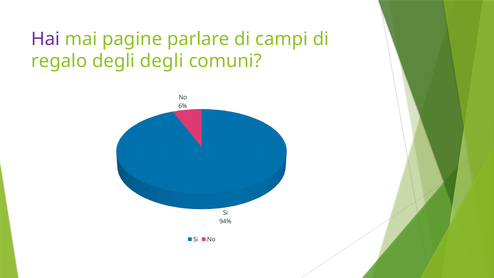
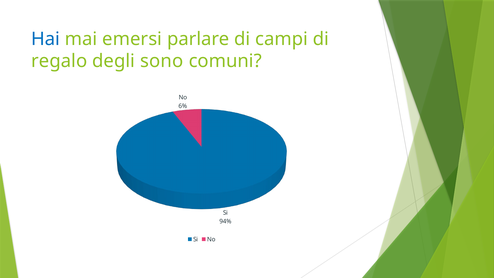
Hai colour: purple -> blue (46, 39)
pagine: pagine -> emersi (132, 39)
degli degli: degli -> sono (162, 61)
